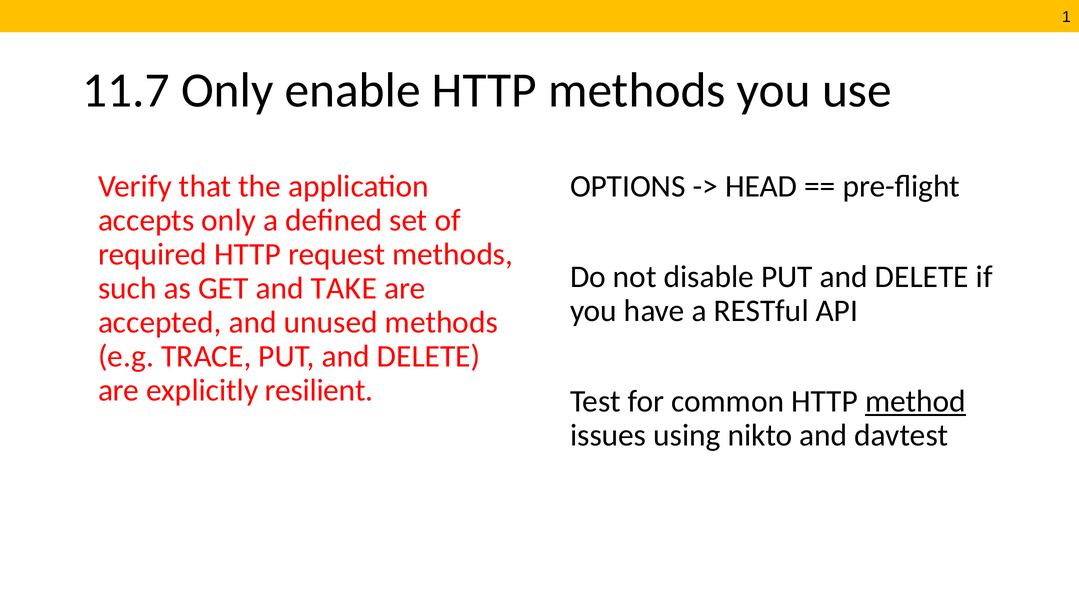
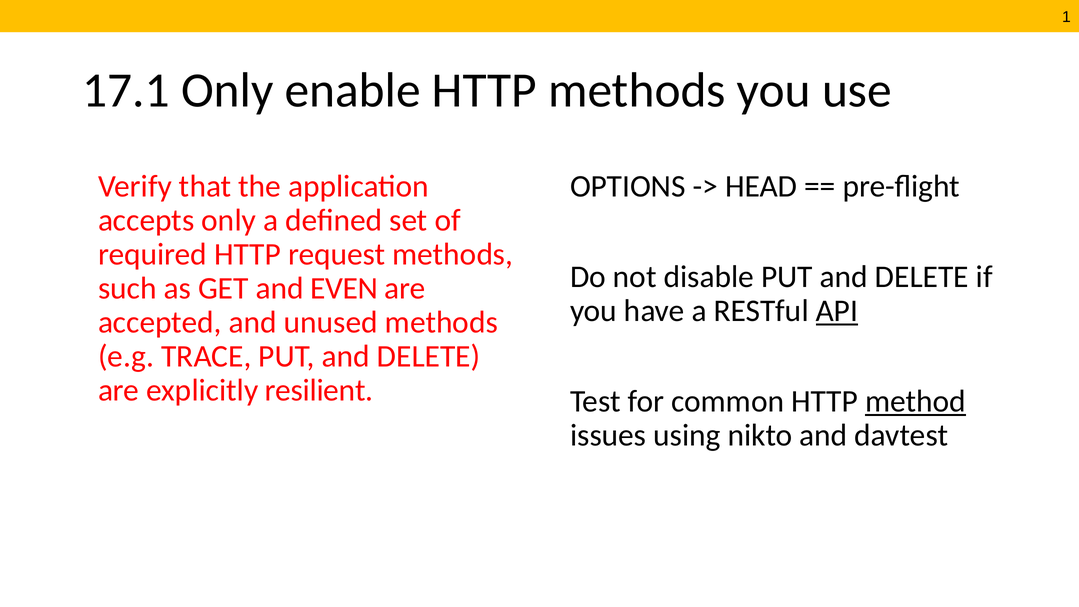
11.7: 11.7 -> 17.1 (126, 91)
TAKE: TAKE -> EVEN (344, 288)
API underline: none -> present (837, 311)
